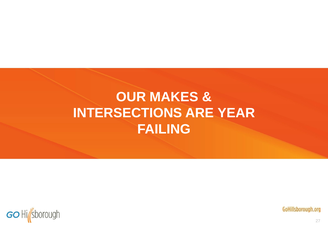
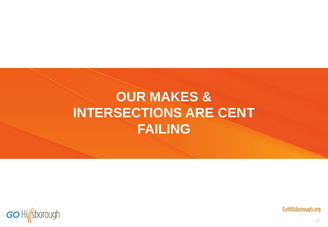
YEAR: YEAR -> CENT (236, 113)
